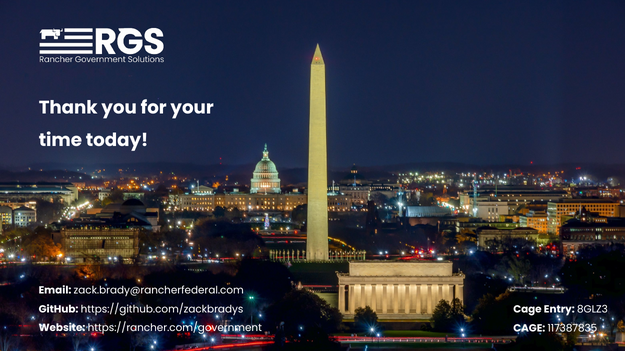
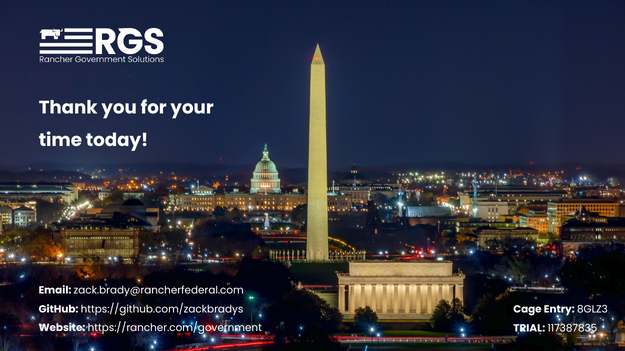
CAGE: CAGE -> TRIAL (529, 329)
